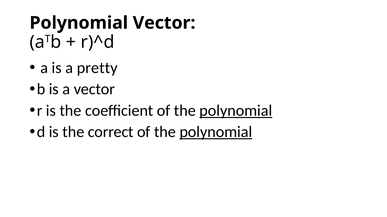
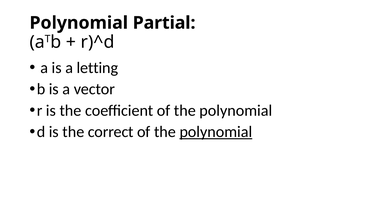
Polynomial Vector: Vector -> Partial (164, 23)
pretty: pretty -> letting (97, 68)
polynomial underline: present -> none (236, 111)
